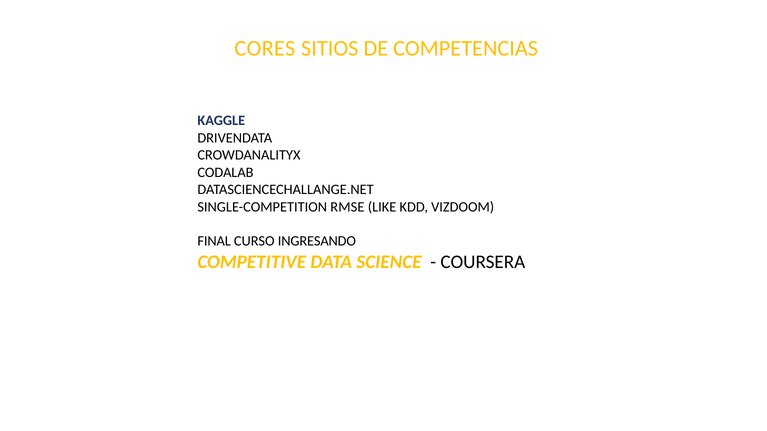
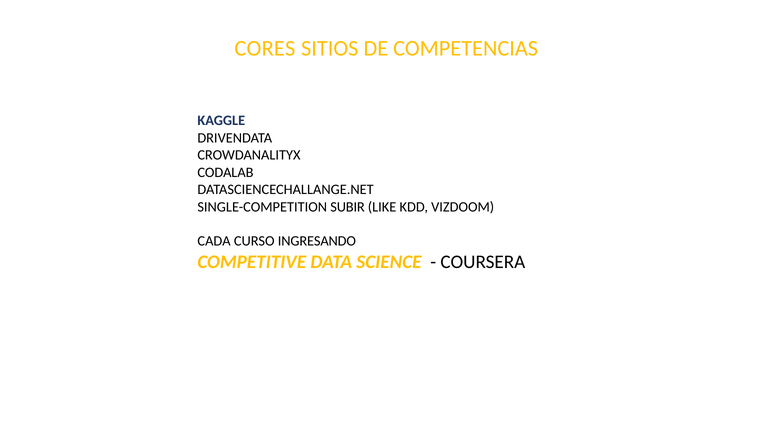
RMSE: RMSE -> SUBIR (348, 207)
FINAL: FINAL -> CADA (214, 241)
